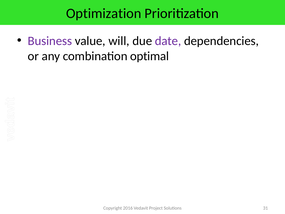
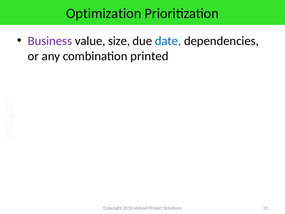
will: will -> size (119, 41)
date colour: purple -> blue (168, 41)
optimal: optimal -> printed (149, 56)
